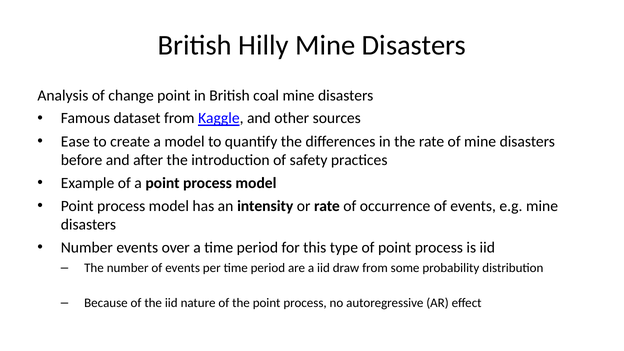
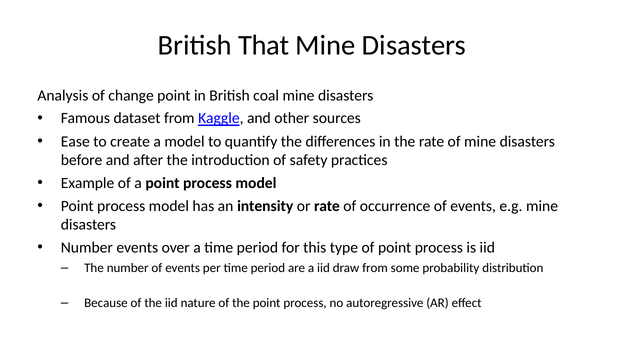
Hilly: Hilly -> That (264, 45)
